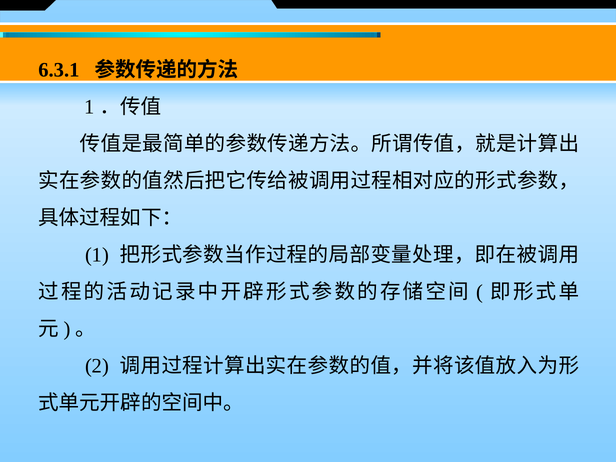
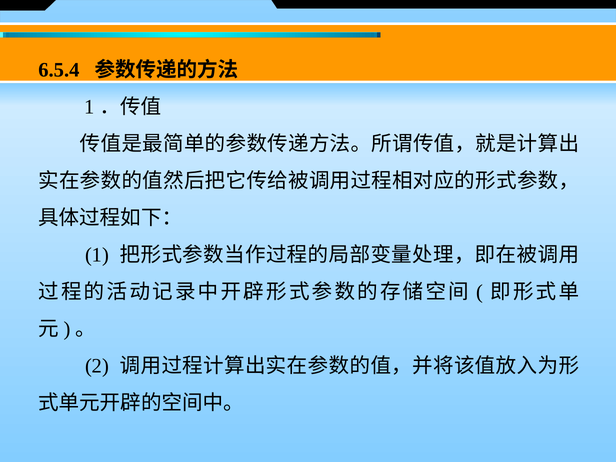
6.3.1: 6.3.1 -> 6.5.4 (59, 70)
